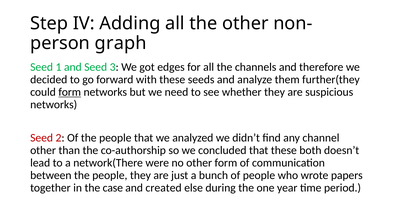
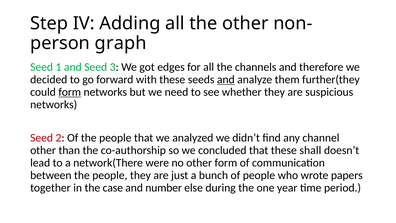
and underline: none -> present (226, 79)
both: both -> shall (310, 150)
created: created -> number (164, 187)
